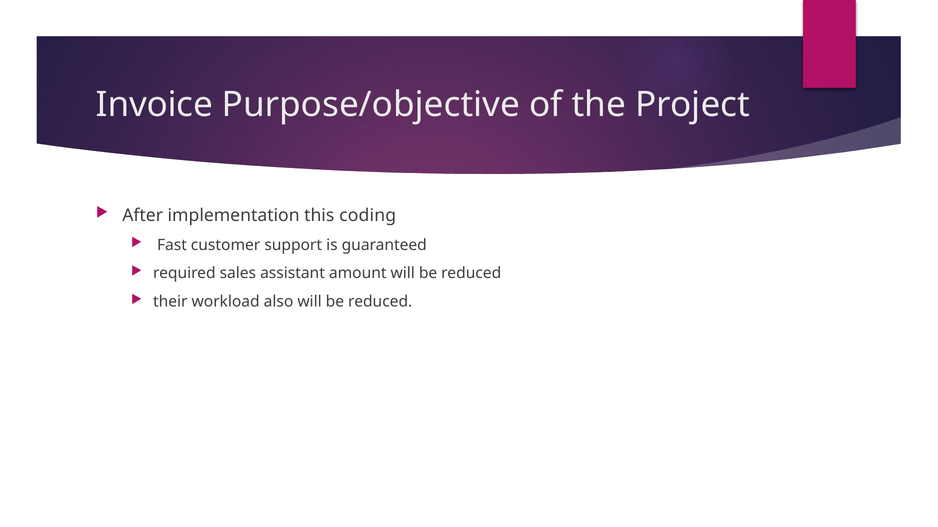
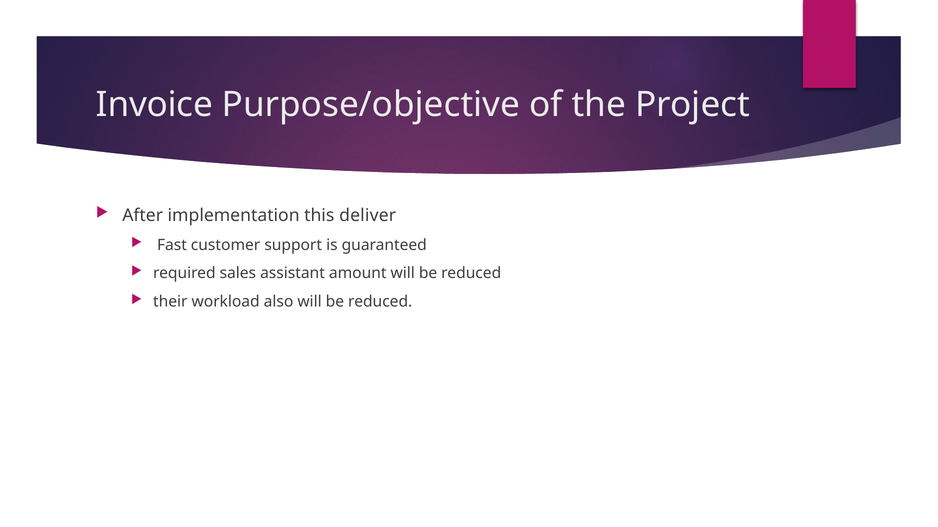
coding: coding -> deliver (368, 216)
